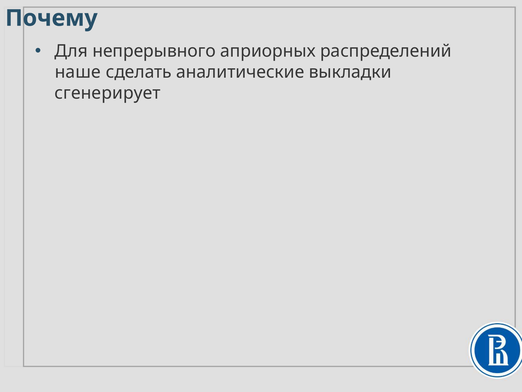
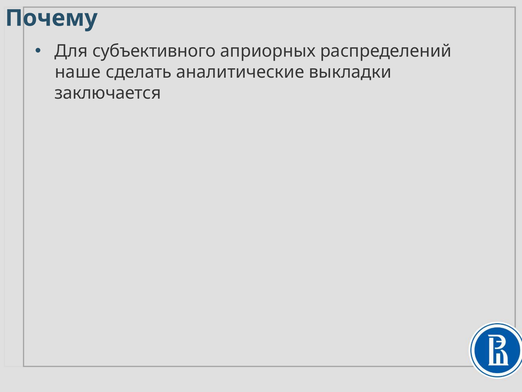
непрерывного: непрерывного -> субъективного (154, 51)
сгенерирует: сгенерирует -> заключается (108, 93)
